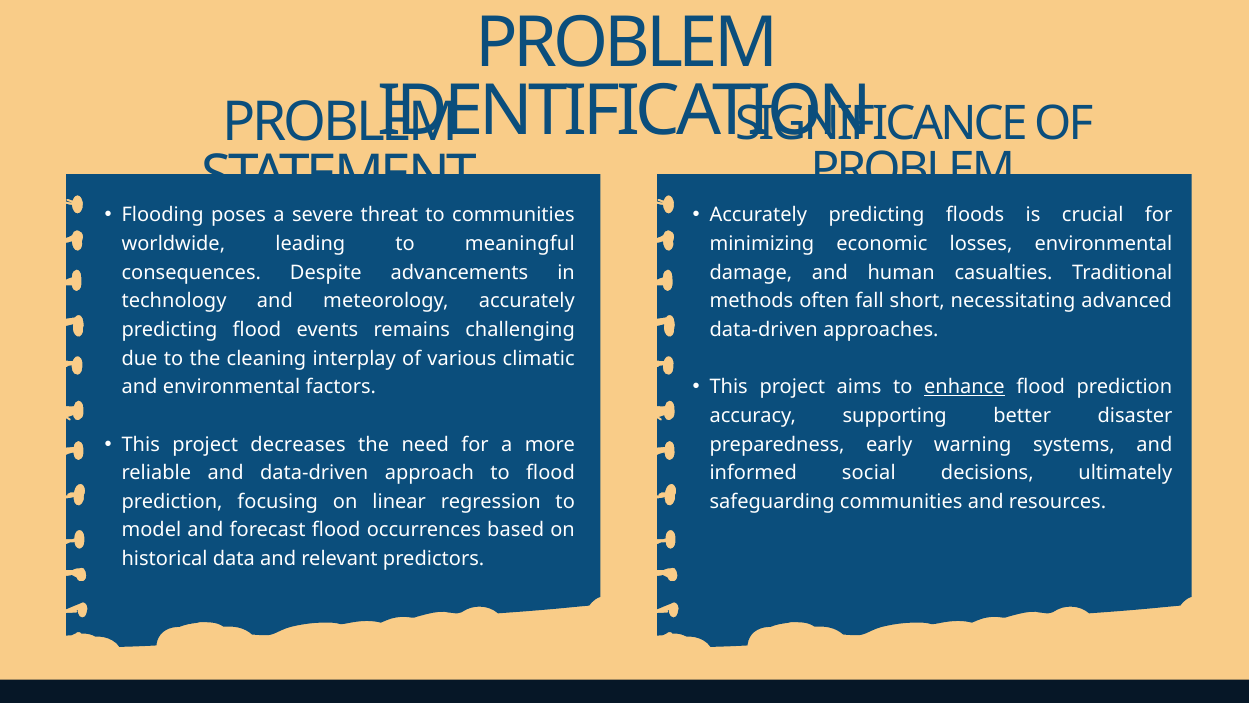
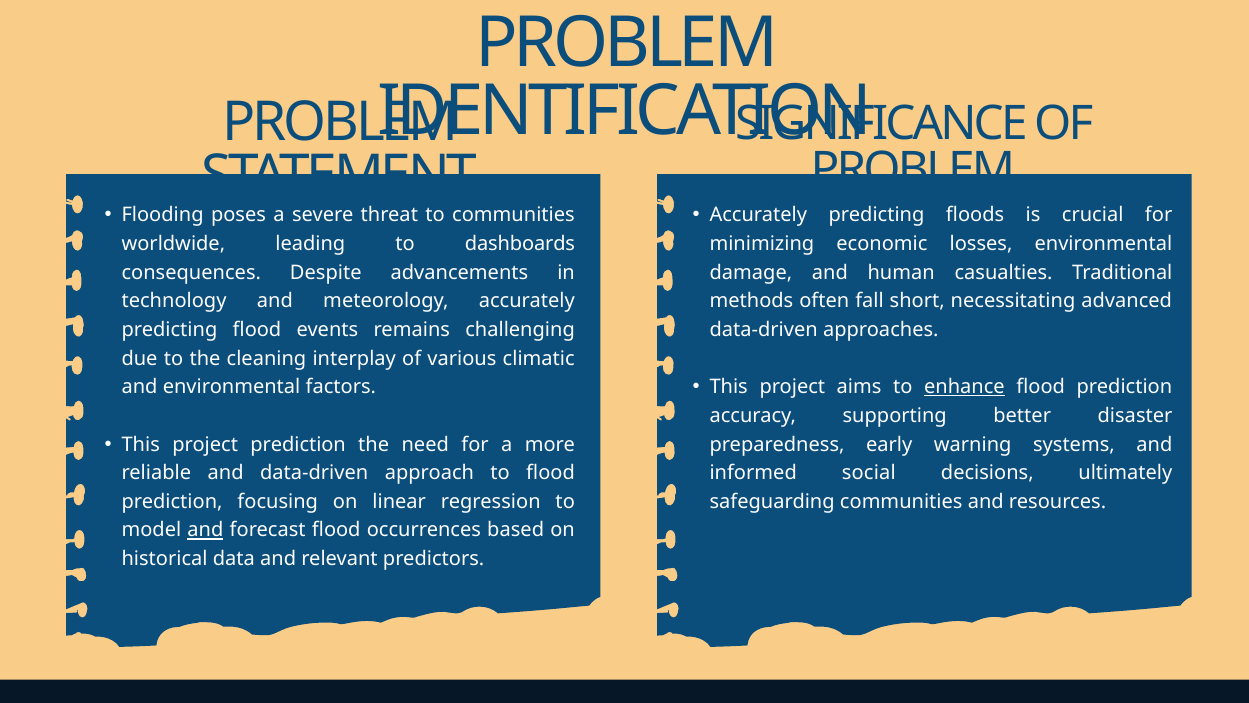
meaningful: meaningful -> dashboards (520, 244)
project decreases: decreases -> prediction (298, 444)
and underline: none -> present (205, 530)
